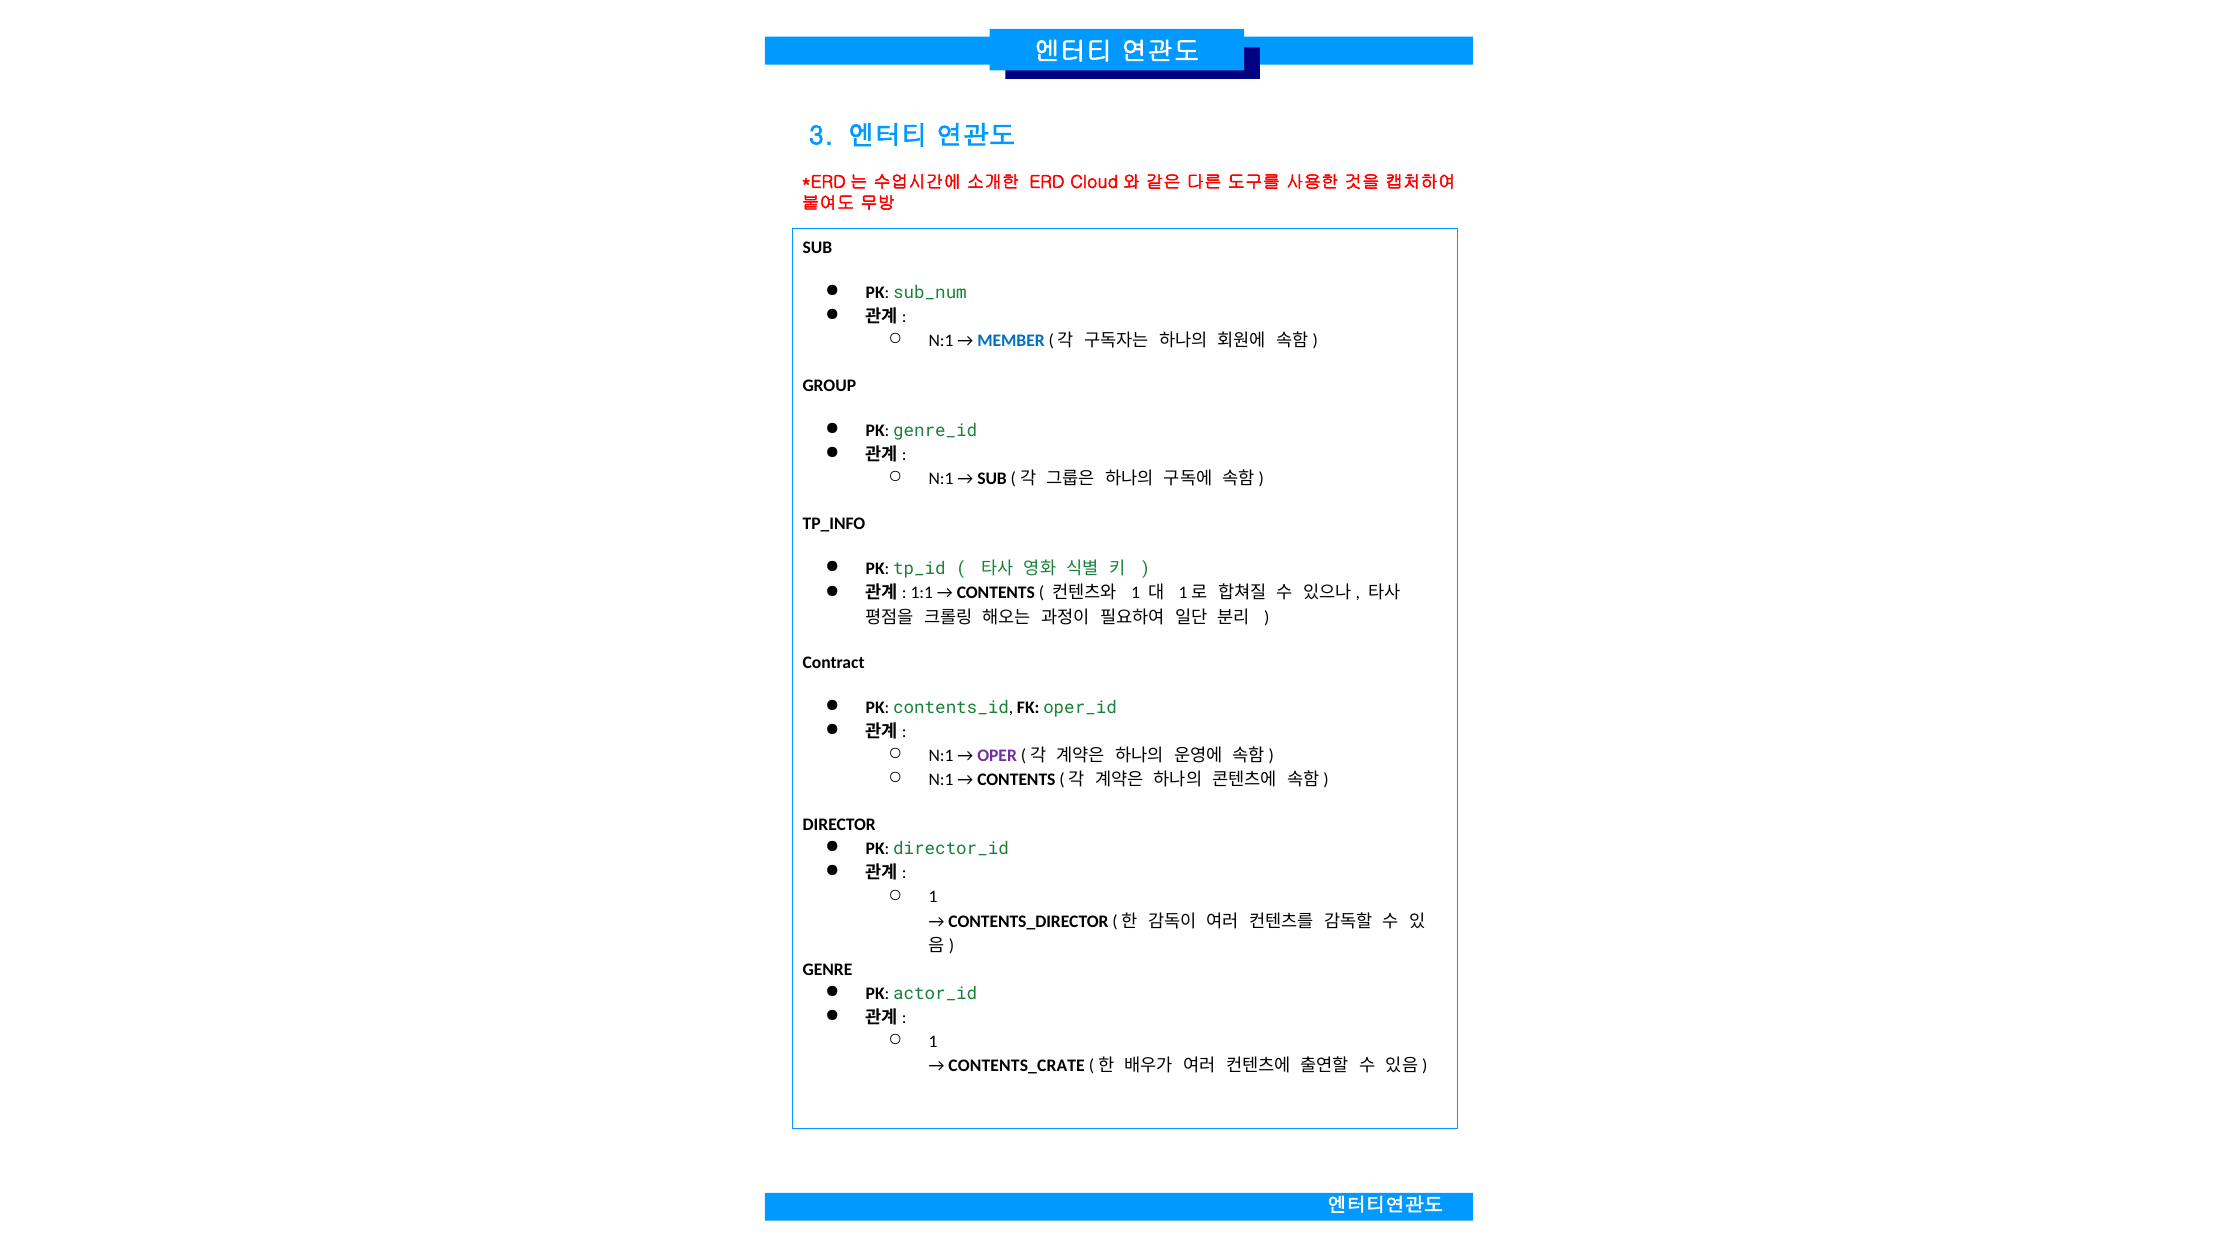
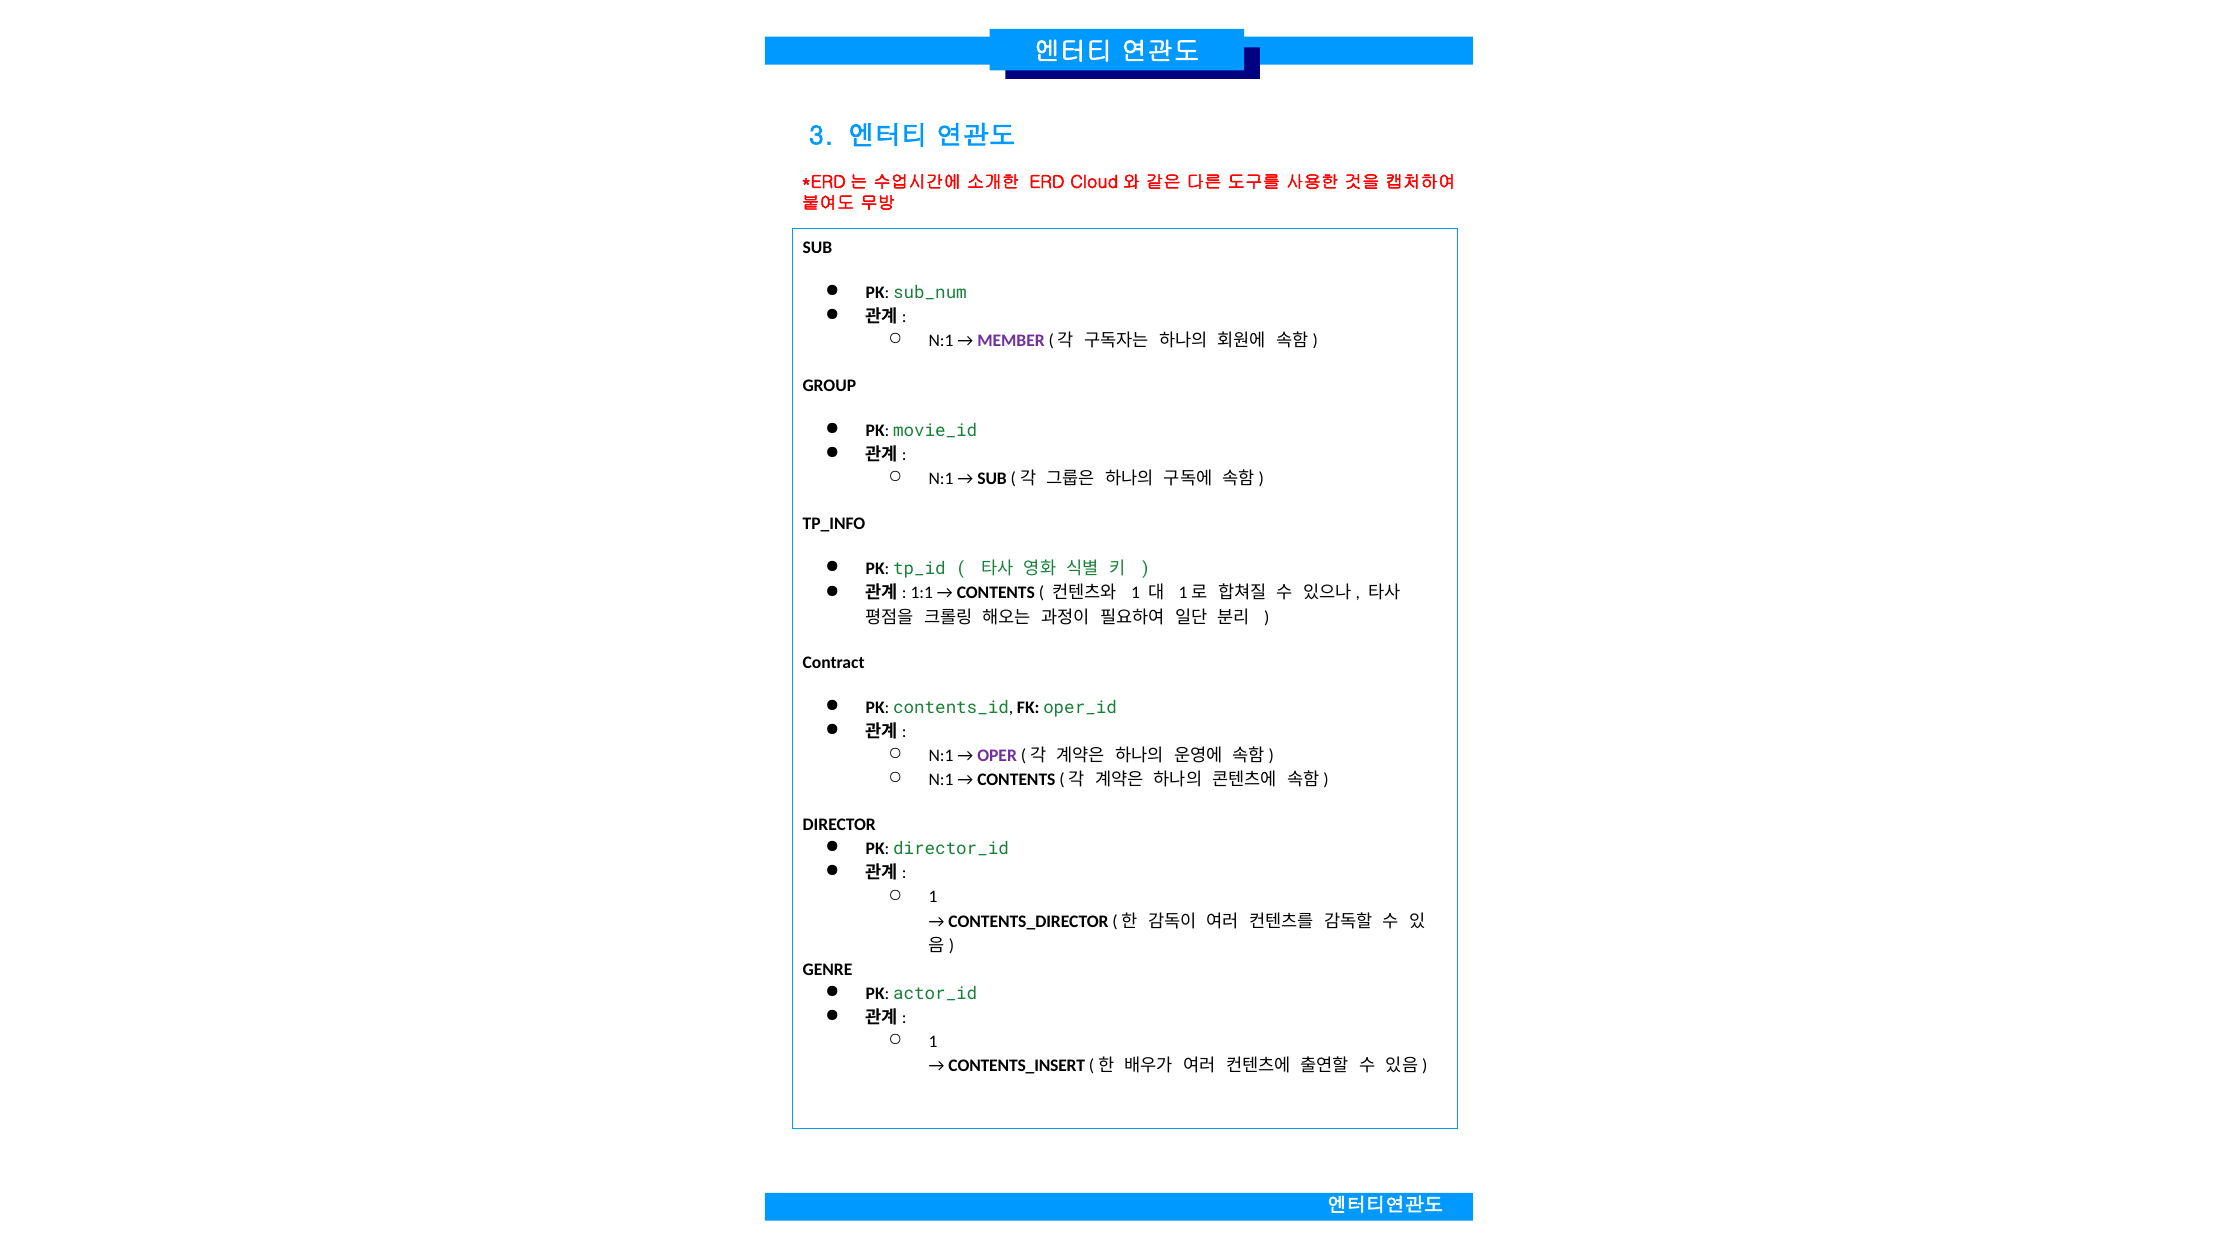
MEMBER colour: blue -> purple (1011, 341)
genre_id: genre_id -> movie_id (935, 431)
CONTENTS_CRATE: CONTENTS_CRATE -> CONTENTS_INSERT (1017, 1066)
